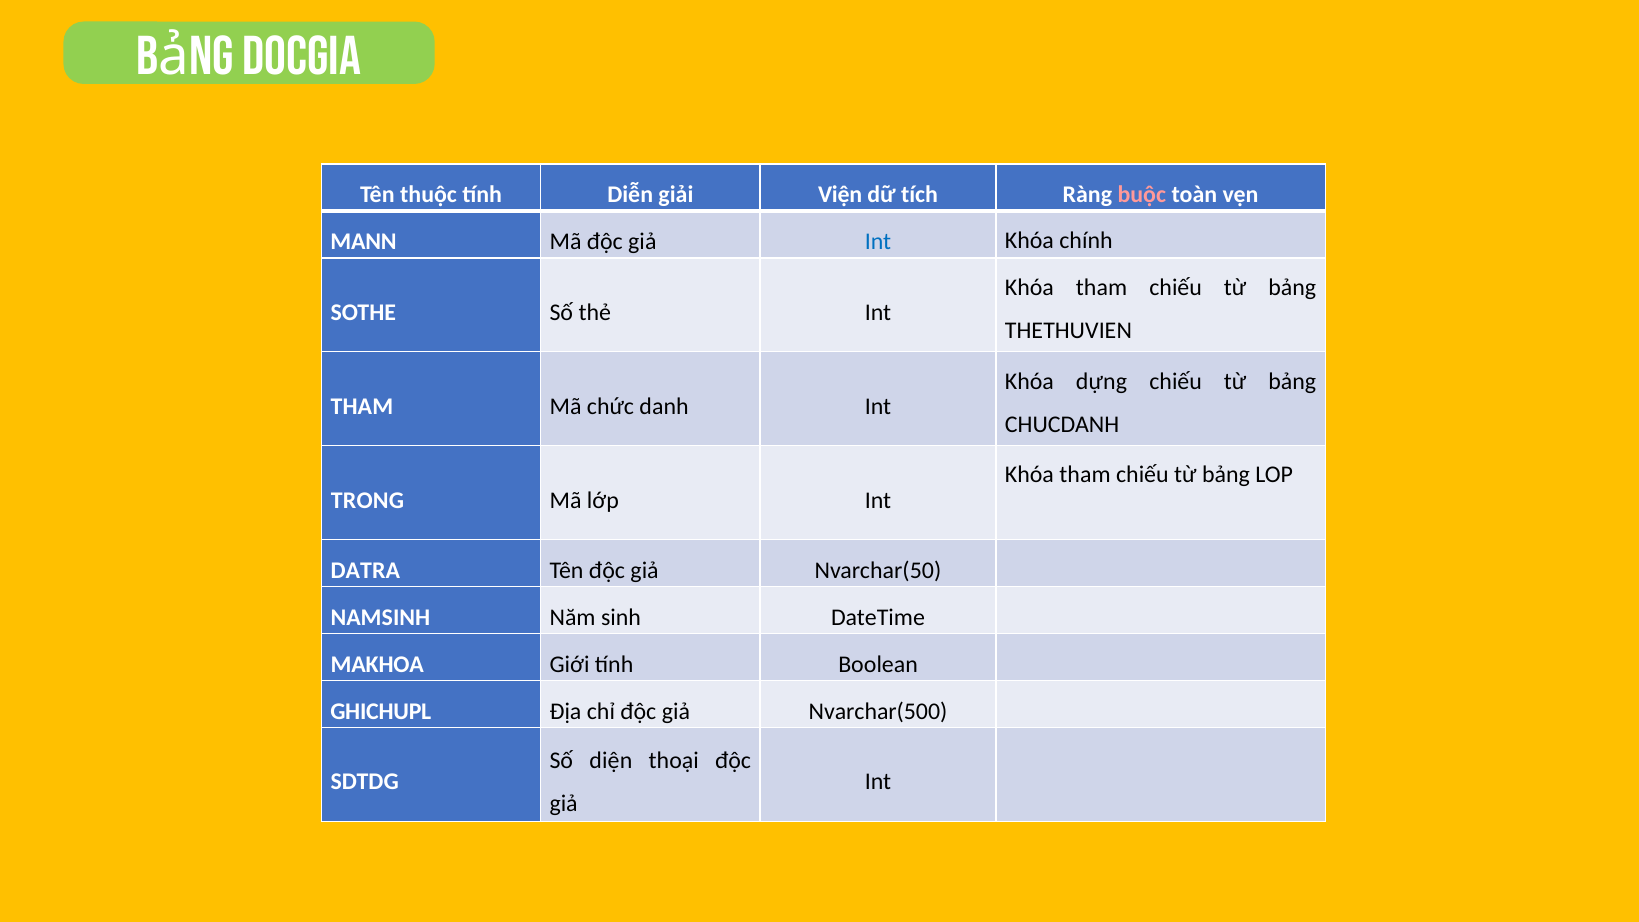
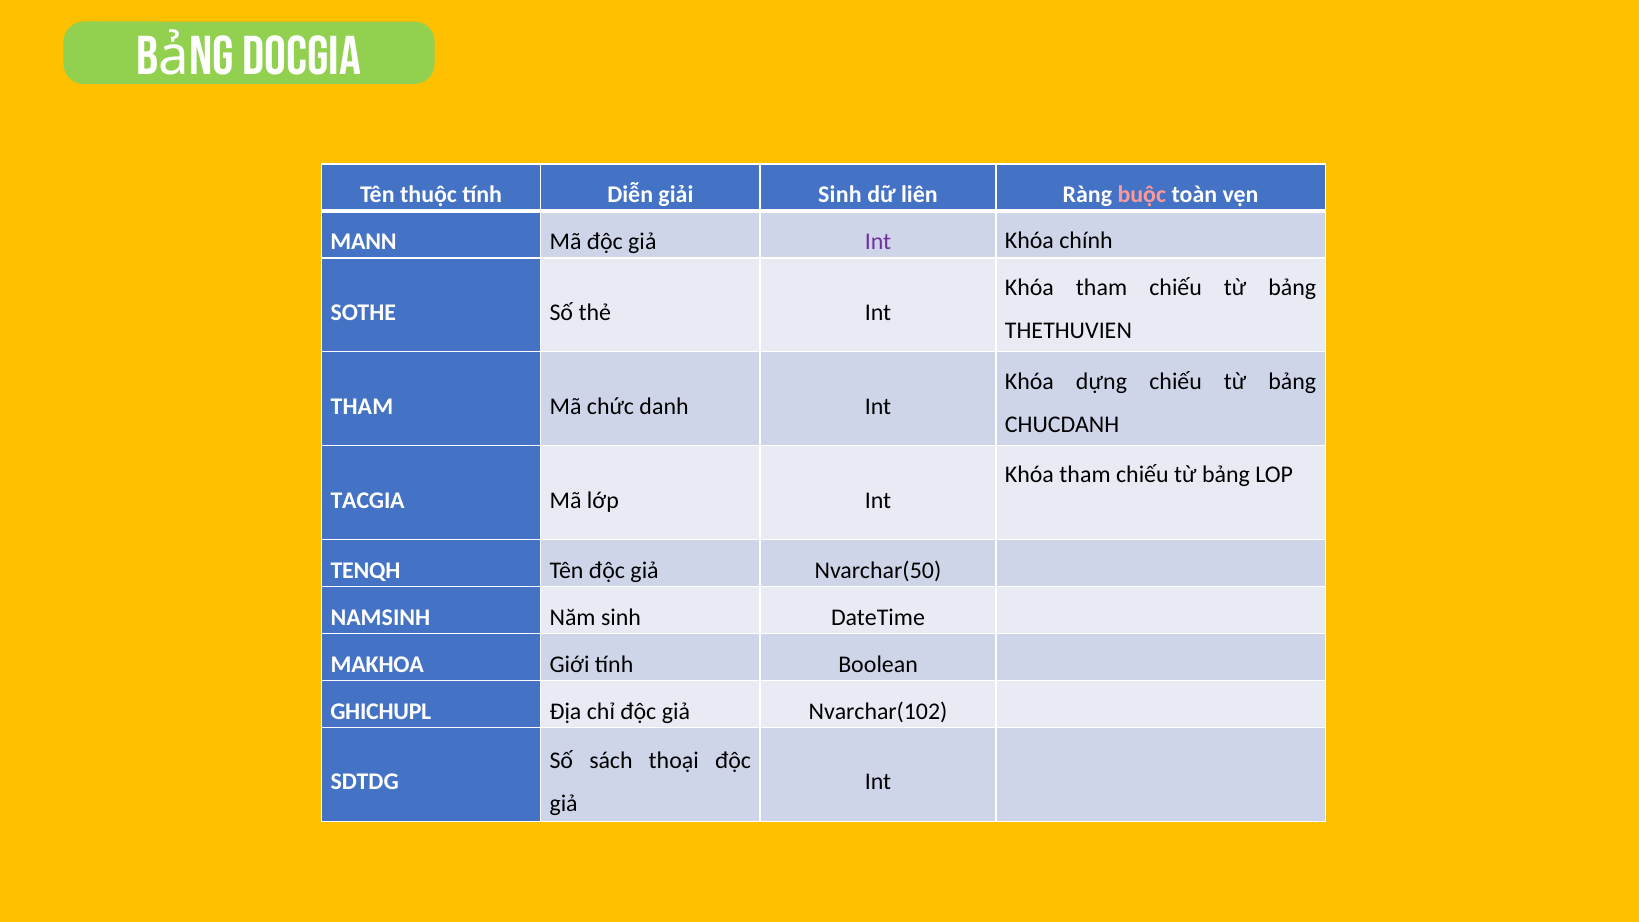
giải Viện: Viện -> Sinh (840, 195)
tích: tích -> liên (919, 195)
Int colour: blue -> purple (878, 242)
TRONG: TRONG -> TACGIA (368, 500)
DATRA: DATRA -> TENQH (365, 571)
Nvarchar(500: Nvarchar(500 -> Nvarchar(102 (878, 711)
diện: diện -> sách (611, 760)
